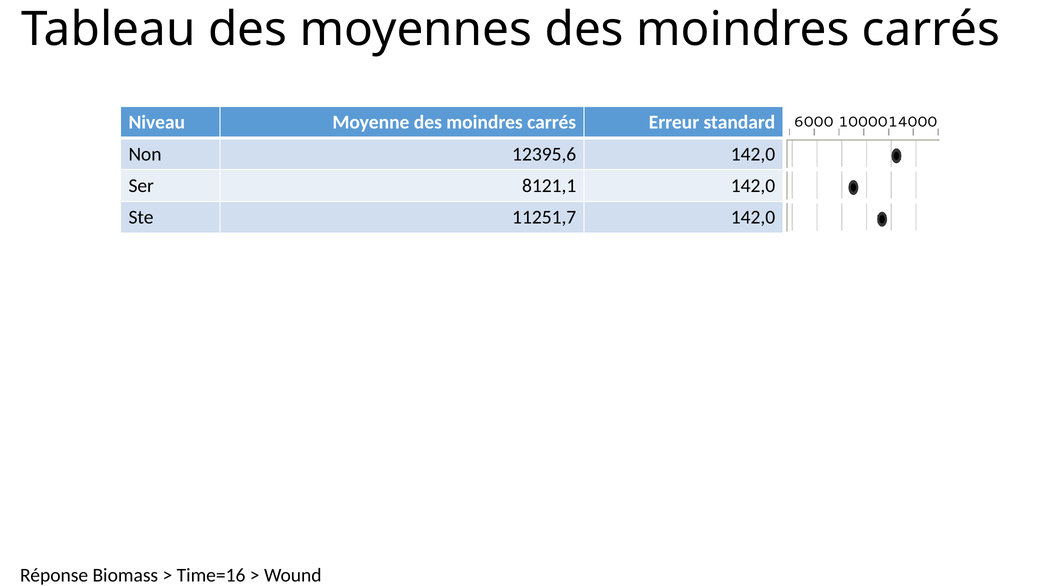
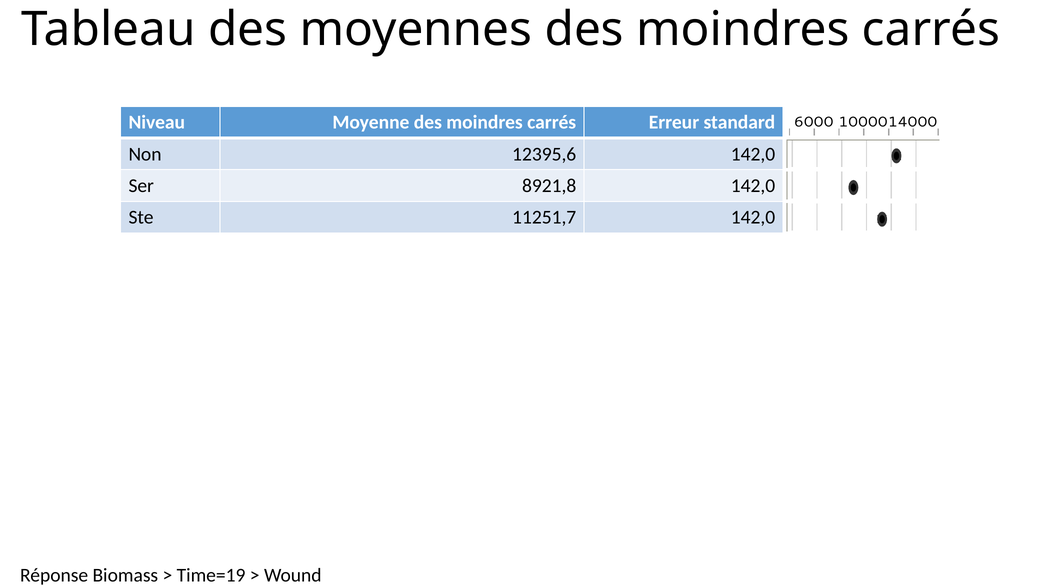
8121,1: 8121,1 -> 8921,8 (549, 186)
Time=16: Time=16 -> Time=19 (211, 575)
